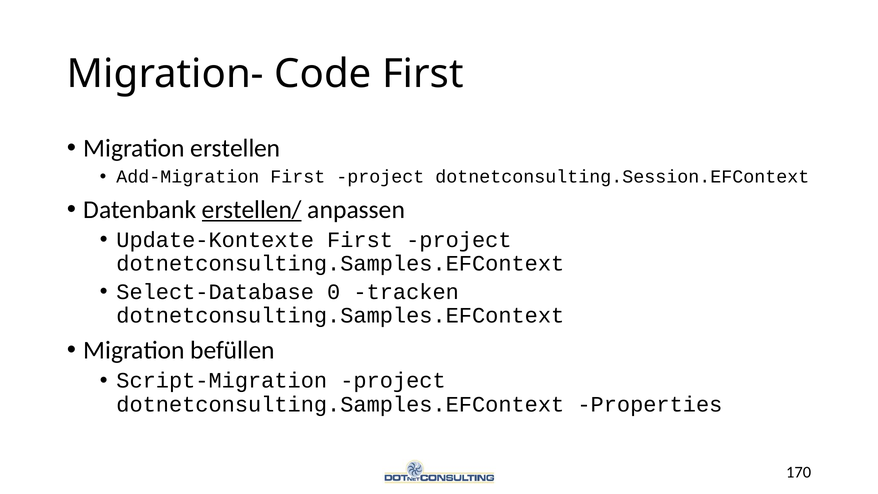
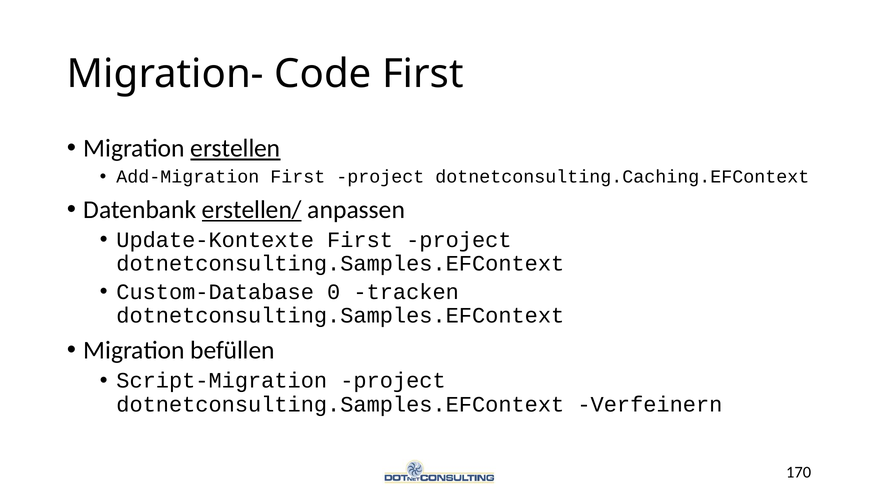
erstellen underline: none -> present (235, 148)
dotnetconsulting.Session.EFContext: dotnetconsulting.Session.EFContext -> dotnetconsulting.Caching.EFContext (622, 177)
Select-Database: Select-Database -> Custom-Database (215, 292)
Properties: Properties -> Verfeinern (650, 404)
